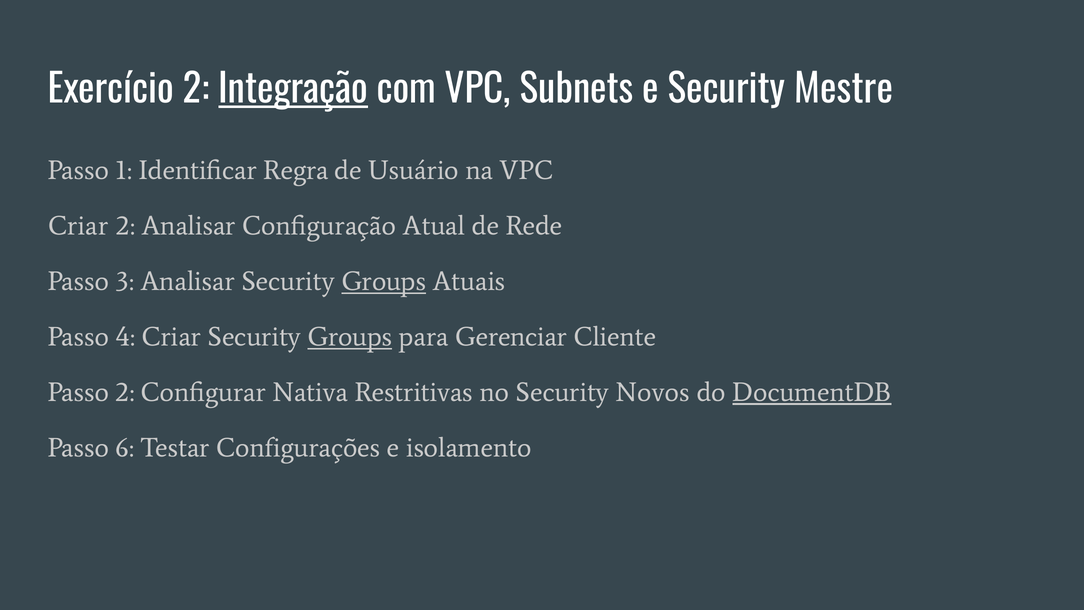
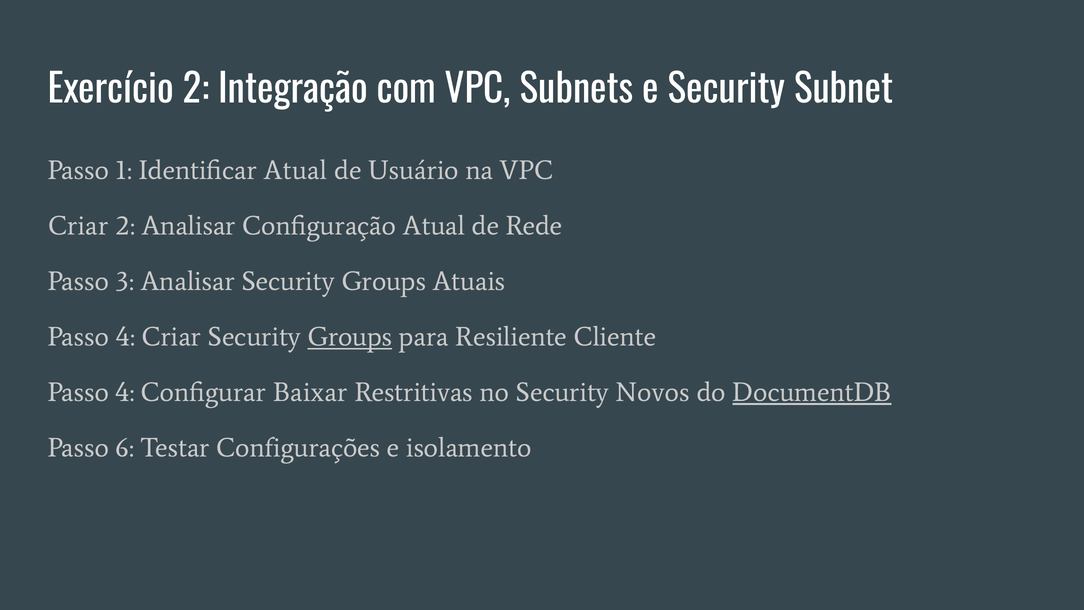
Integração underline: present -> none (293, 90)
Mestre: Mestre -> Subnet (844, 90)
Identificar Regra: Regra -> Atual (296, 170)
Groups underline: present -> none (384, 281)
Gerenciar: Gerenciar -> Resiliente (511, 337)
2: 2 -> 4 (125, 392)
Nativa: Nativa -> Baixar (310, 392)
